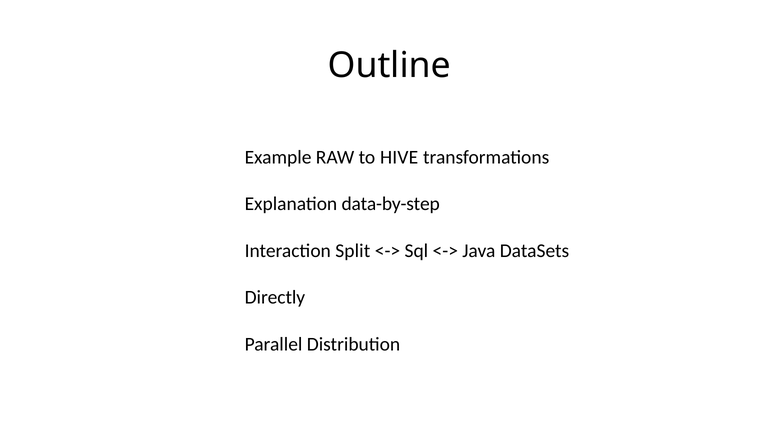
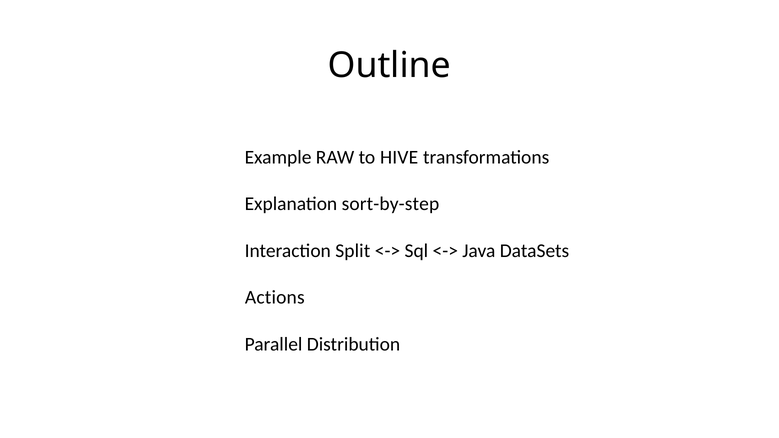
data-by-step: data-by-step -> sort-by-step (390, 204)
Directly: Directly -> Actions (275, 297)
